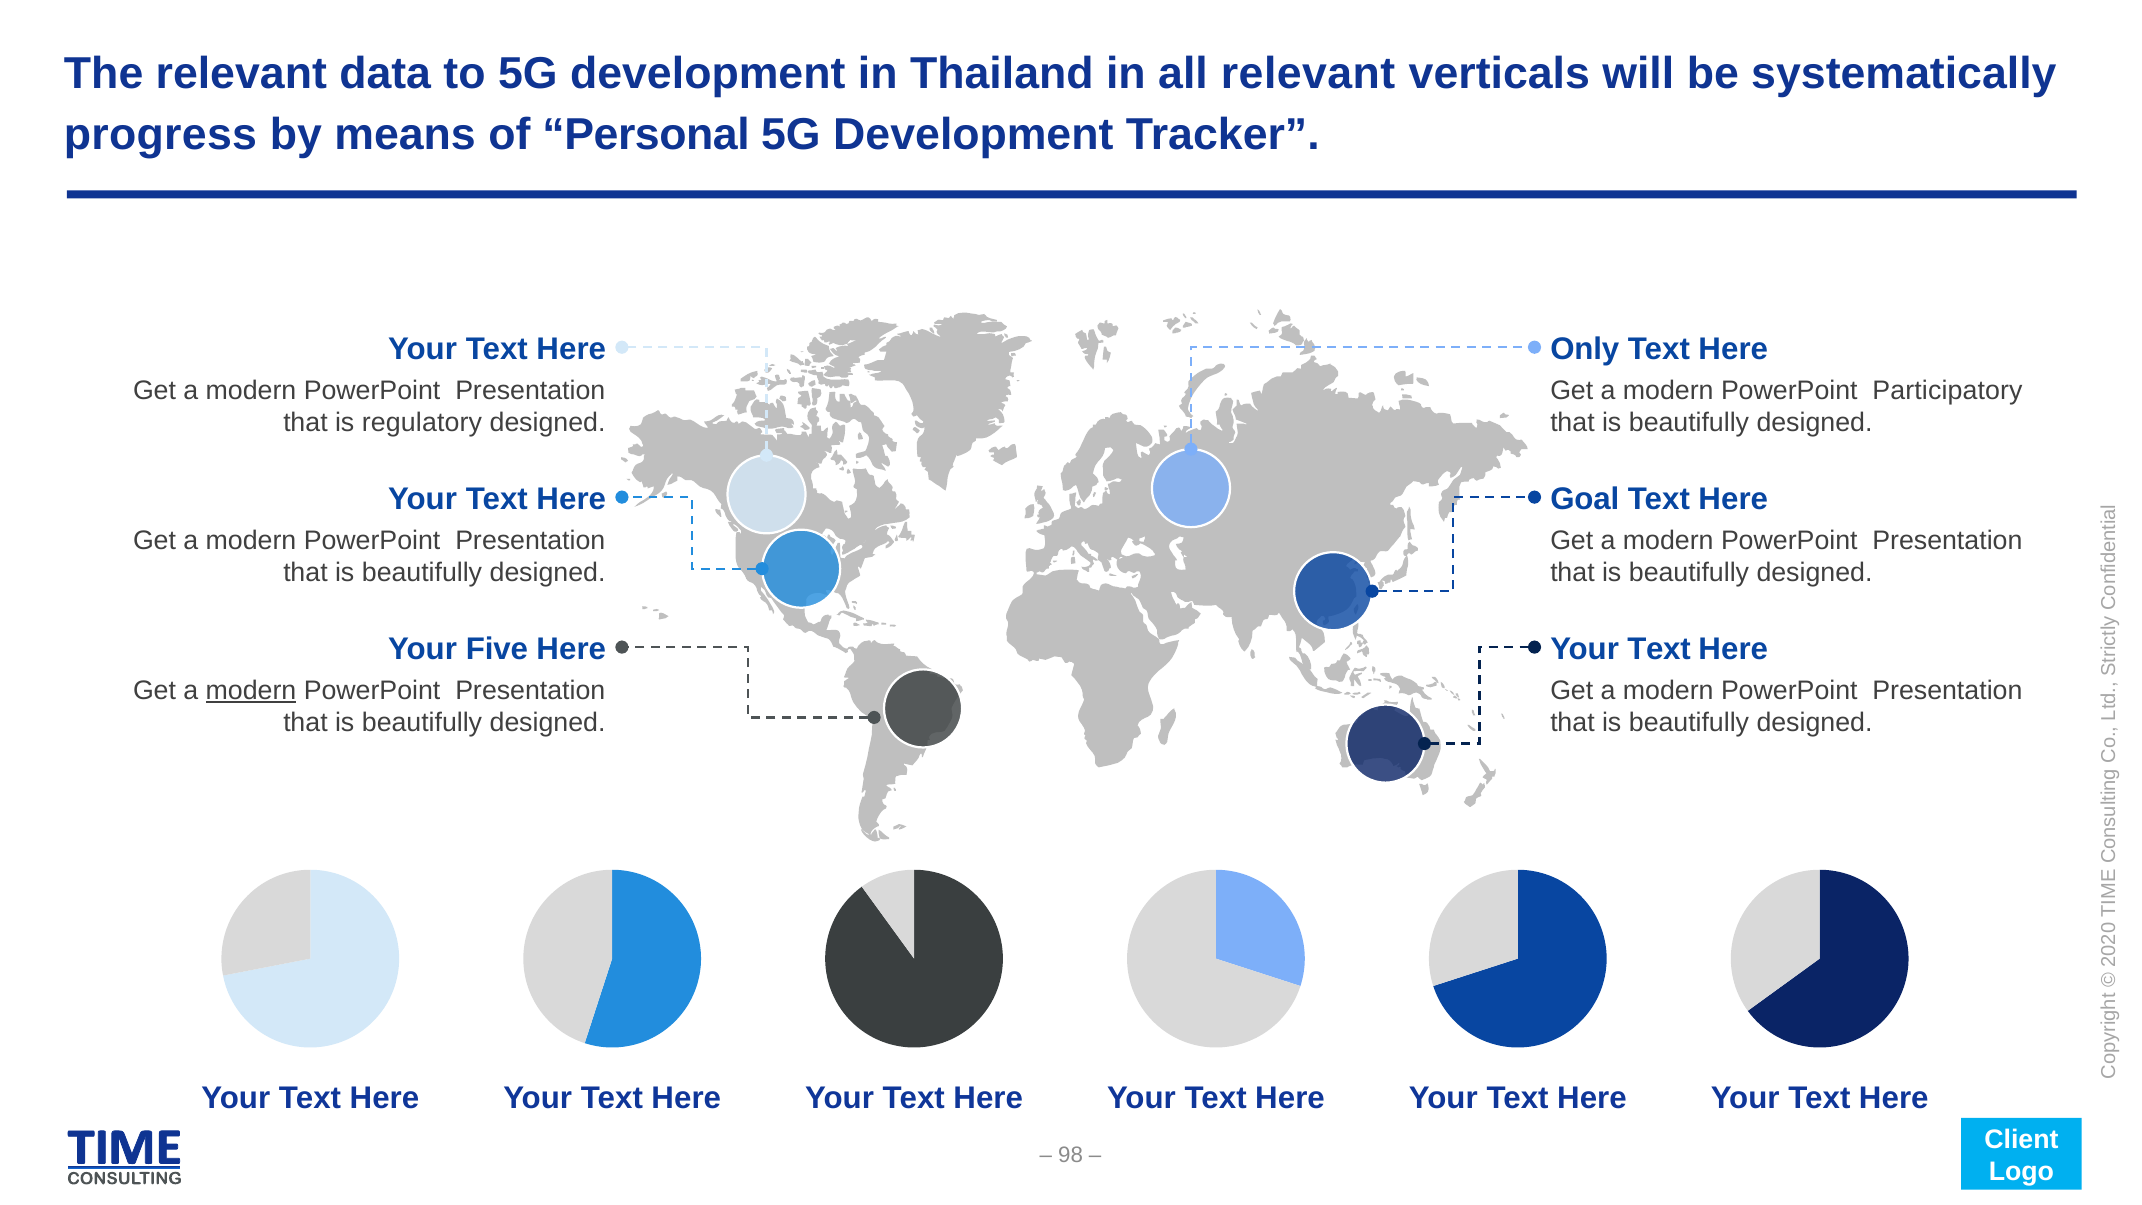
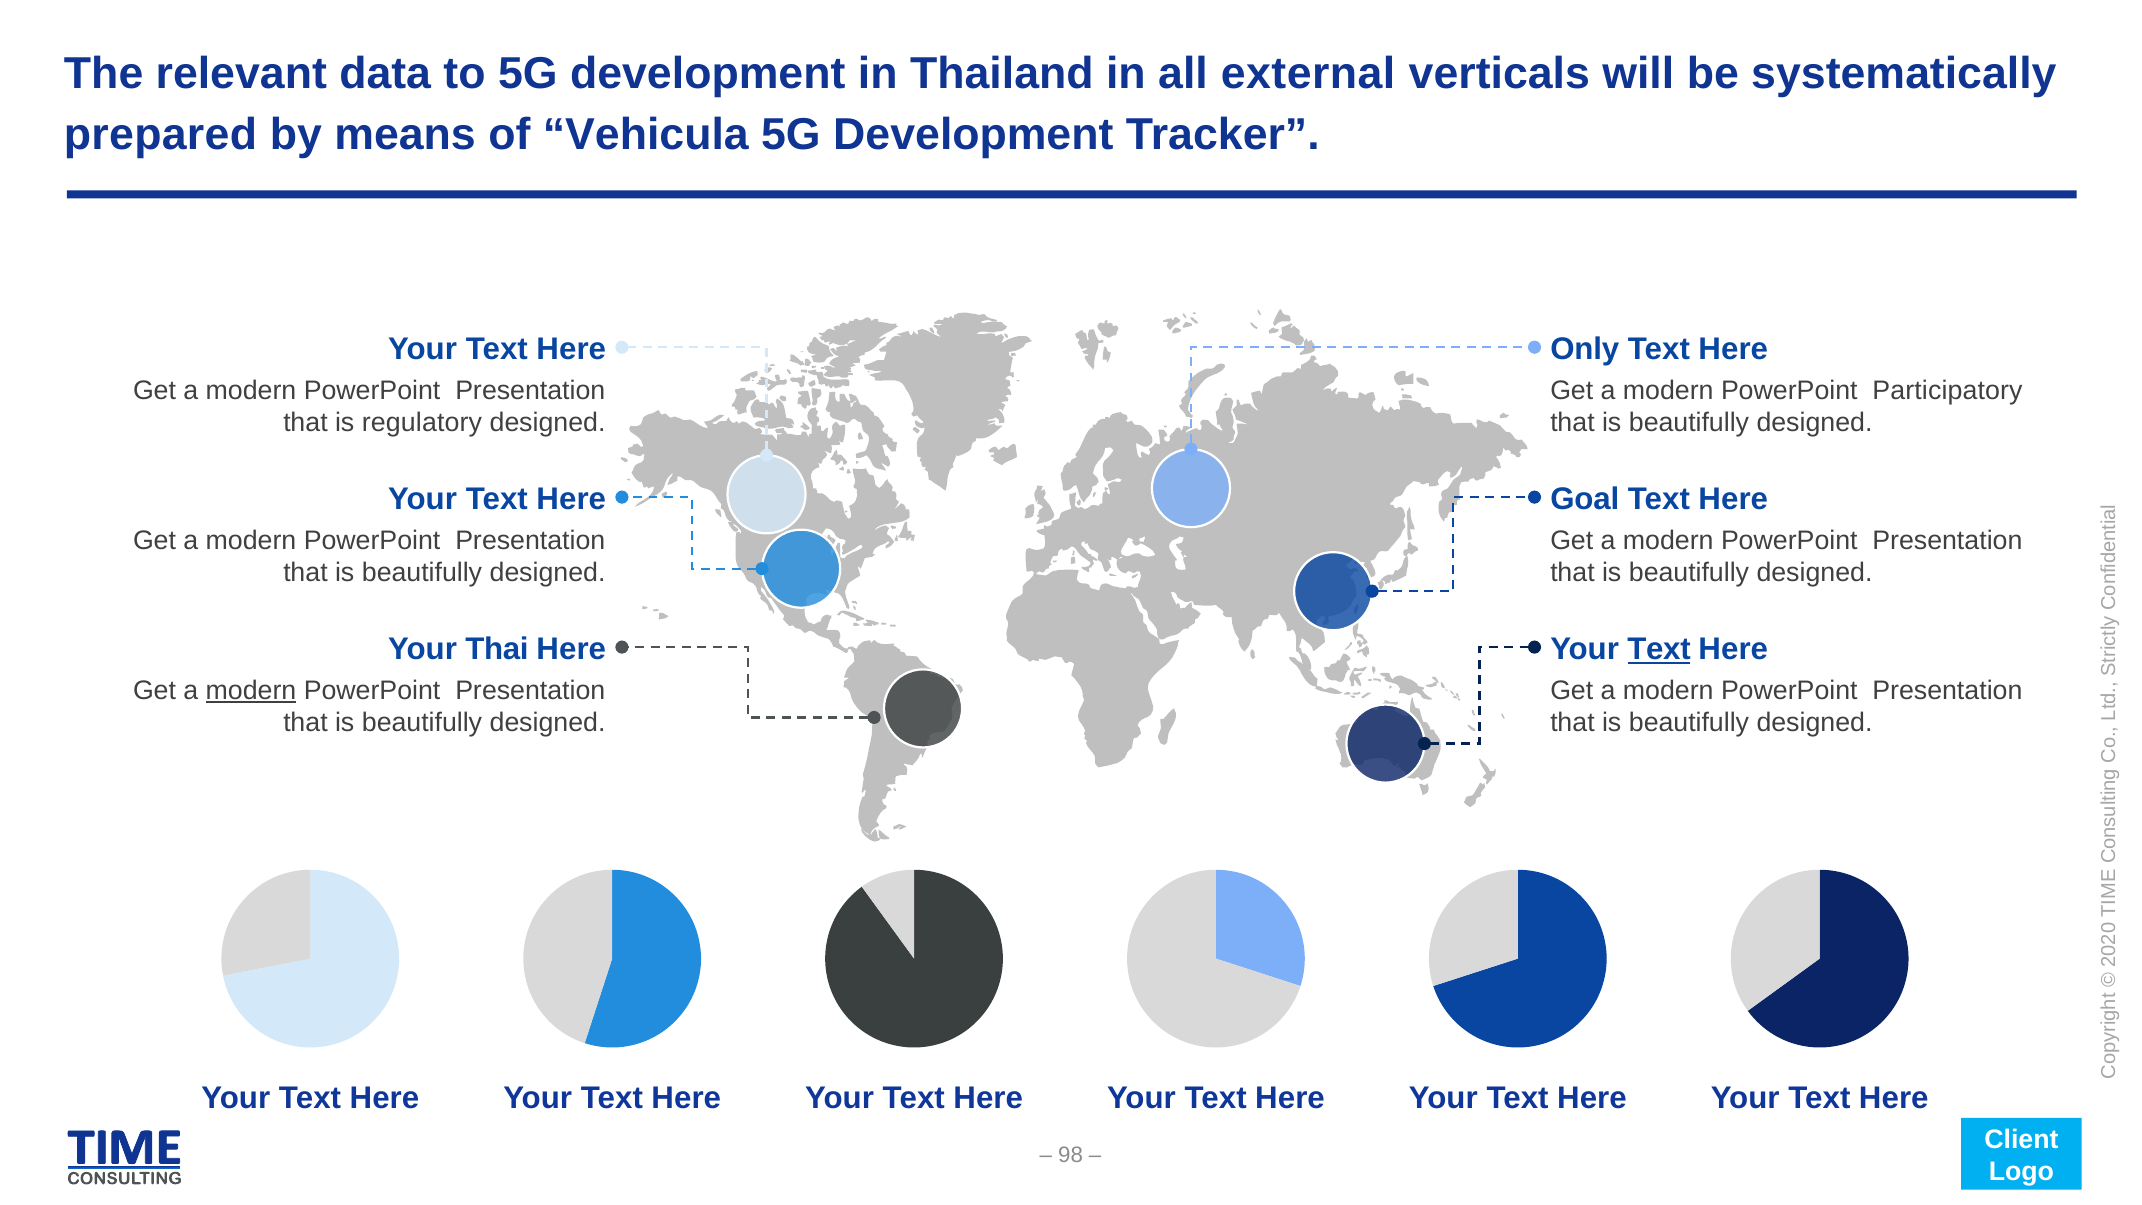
all relevant: relevant -> external (1308, 74)
progress: progress -> prepared (160, 135)
Personal: Personal -> Vehicula (646, 135)
Five: Five -> Thai (497, 649)
Text underline: none -> present (1659, 649)
